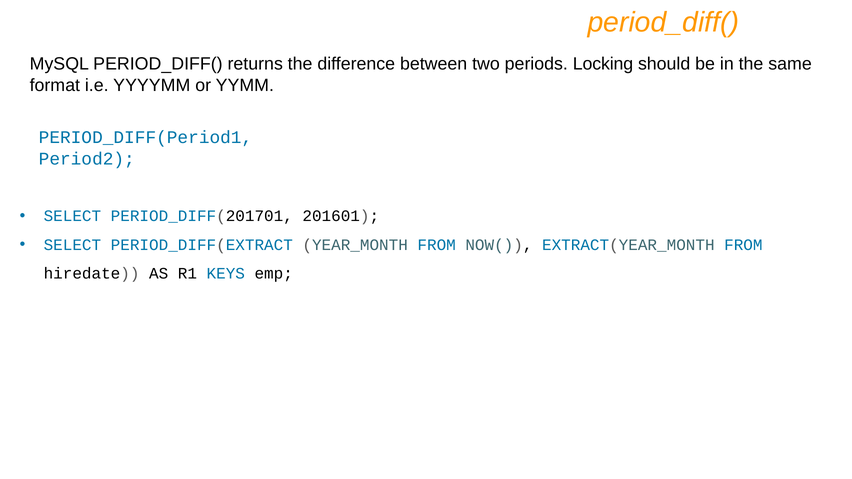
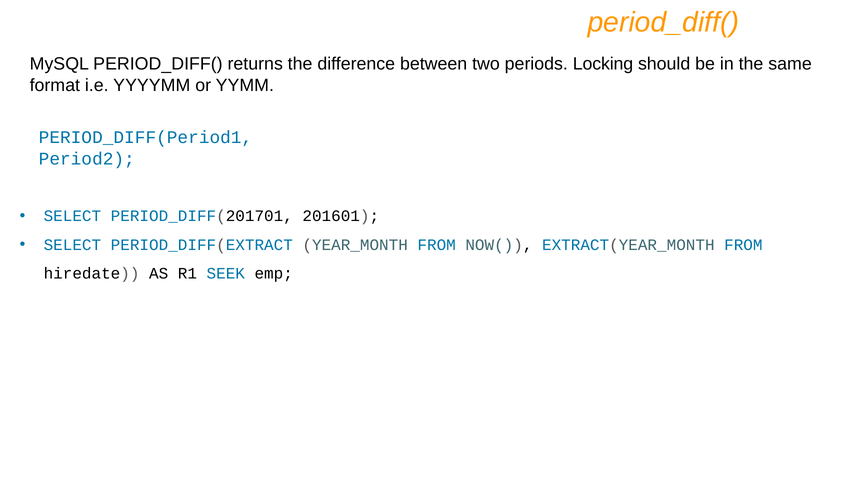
KEYS: KEYS -> SEEK (226, 274)
